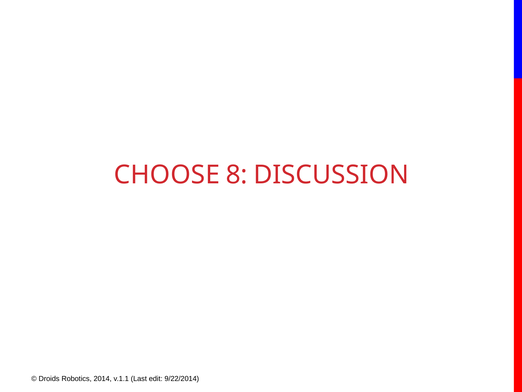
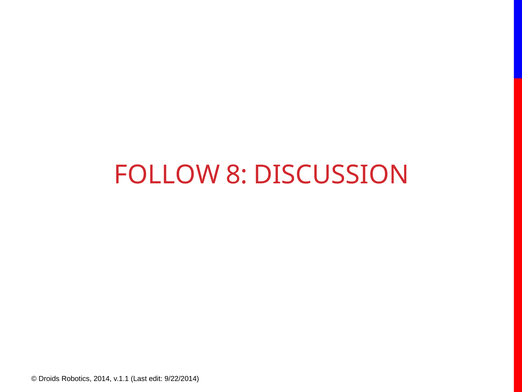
CHOOSE: CHOOSE -> FOLLOW (167, 175)
